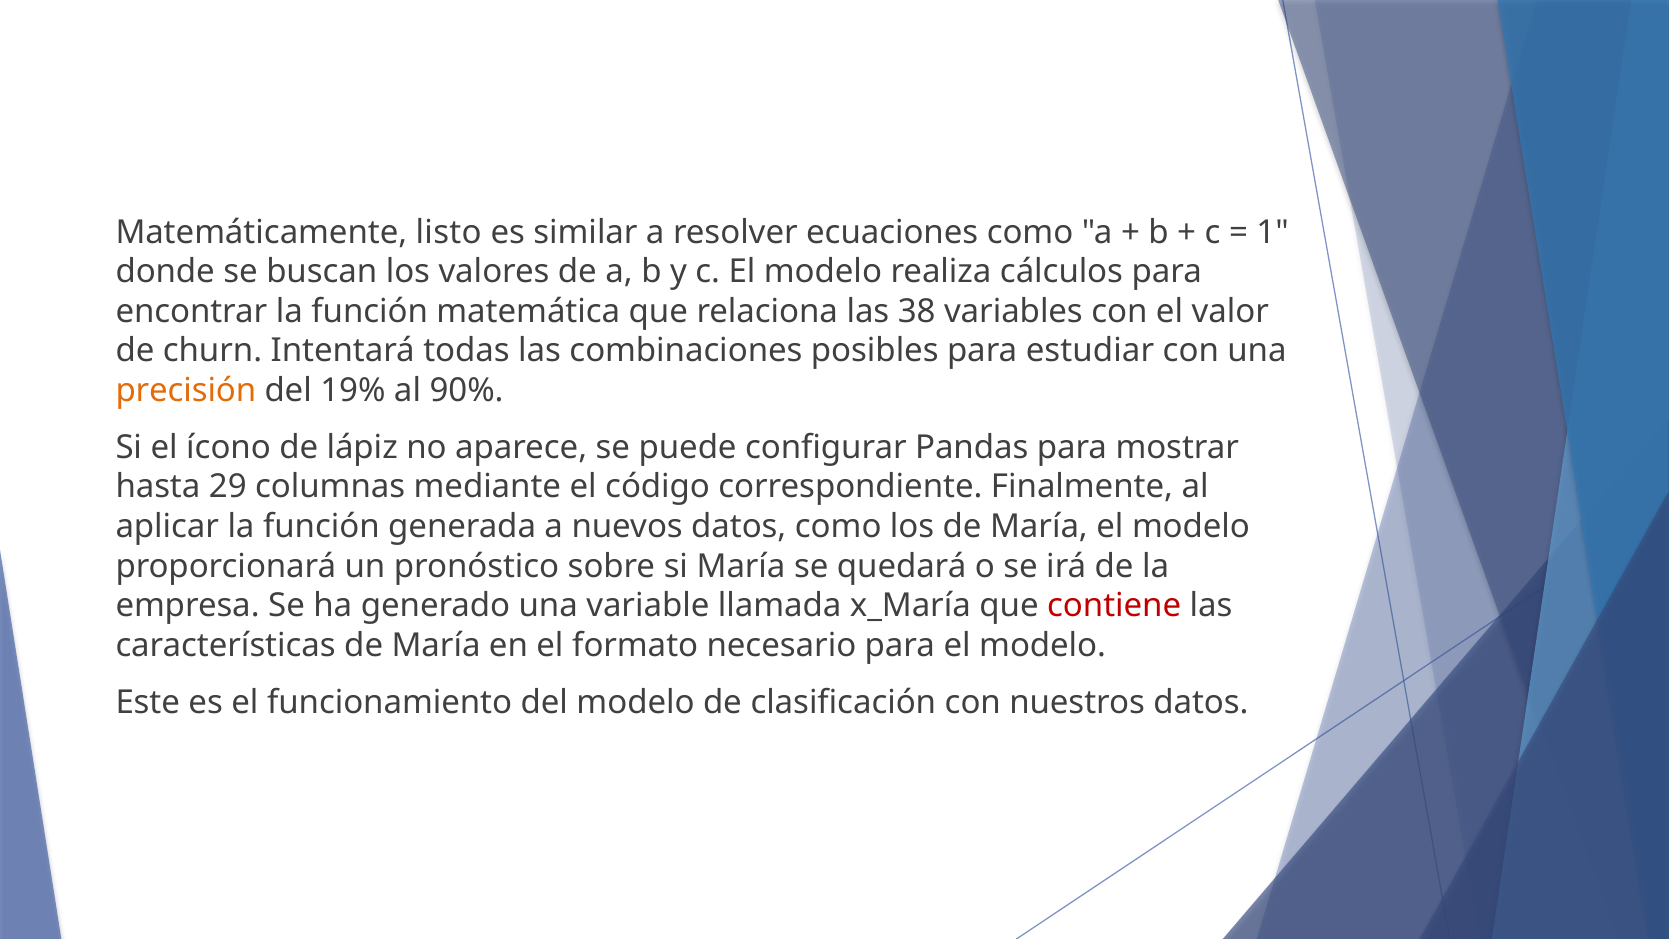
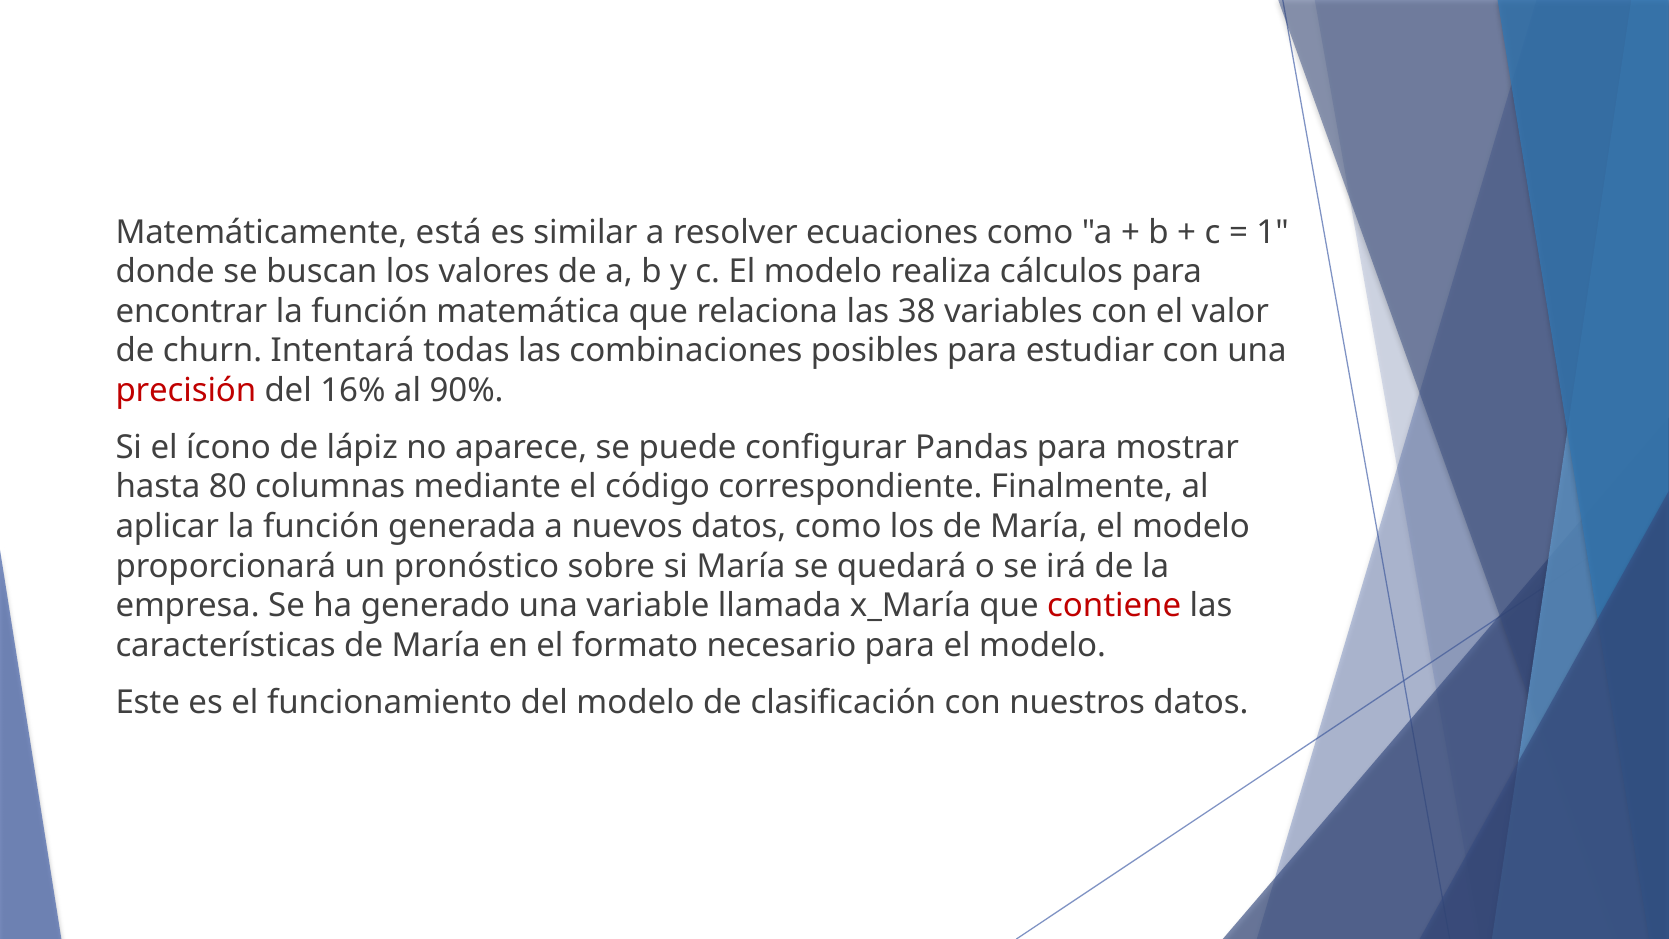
listo: listo -> está (449, 232)
precisión colour: orange -> red (186, 390)
19%: 19% -> 16% (353, 390)
29: 29 -> 80 (228, 487)
